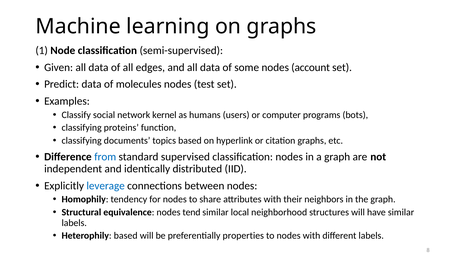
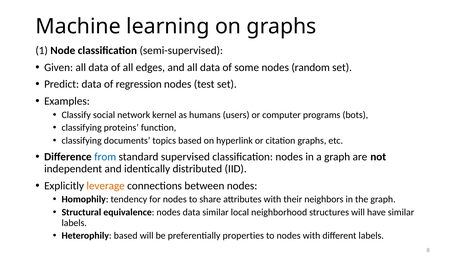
account: account -> random (311, 67)
molecules: molecules -> regression (139, 84)
leverage colour: blue -> orange (106, 185)
nodes tend: tend -> data (191, 212)
